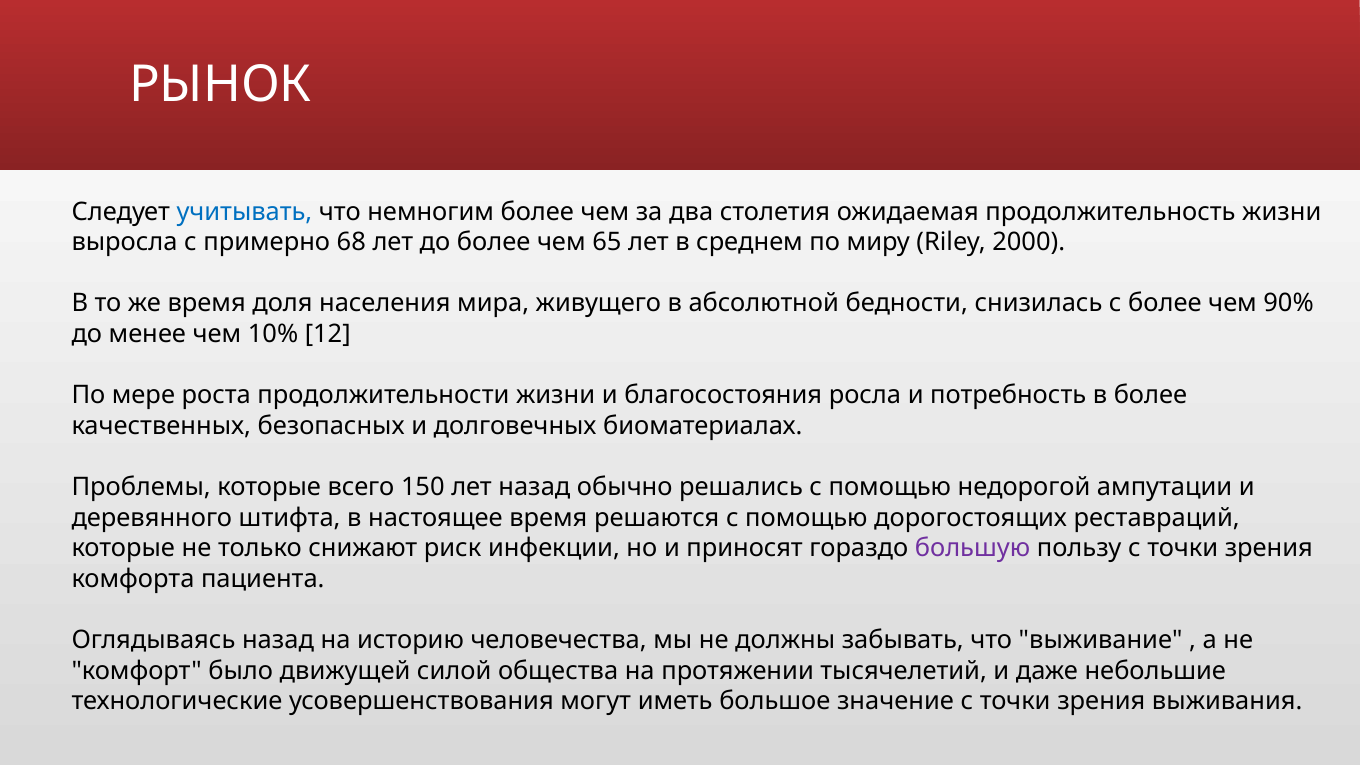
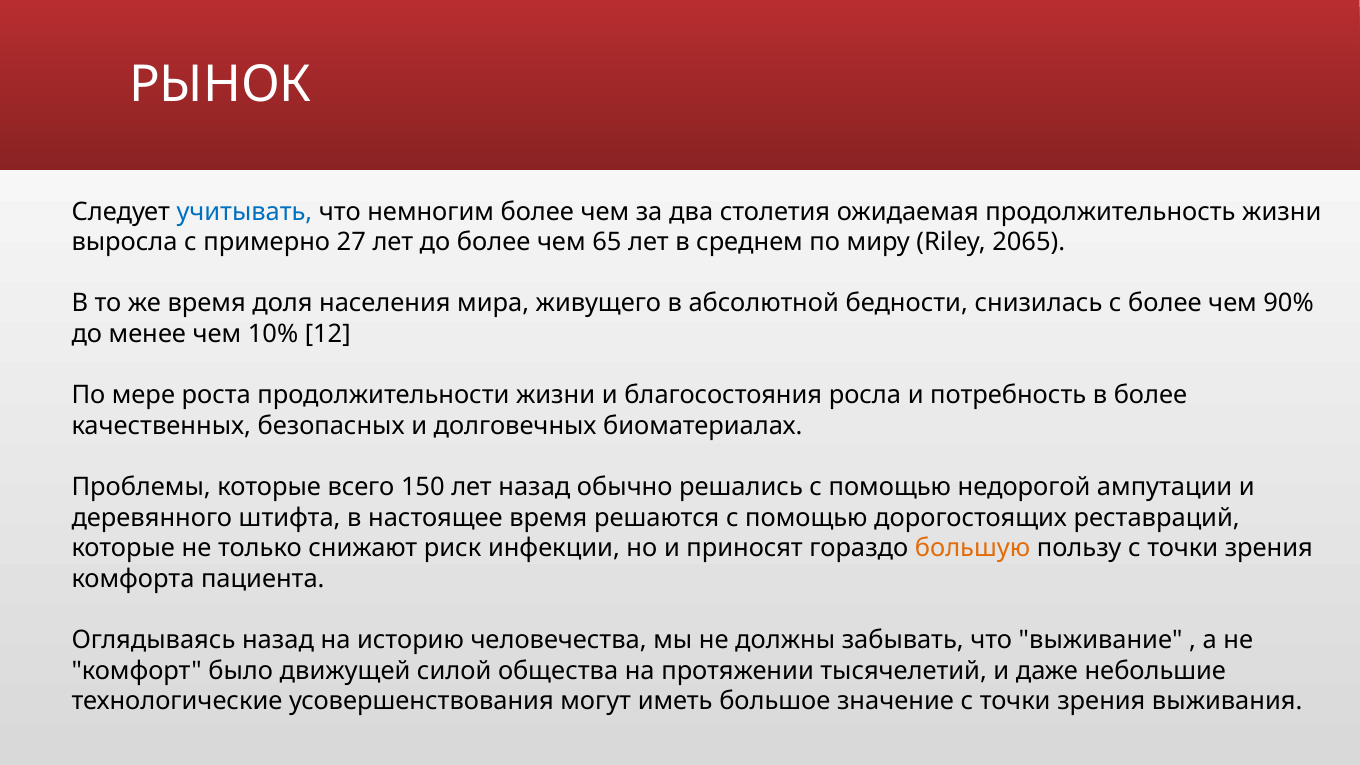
68: 68 -> 27 (351, 242)
2000: 2000 -> 2065 (1029, 242)
большую colour: purple -> orange (973, 548)
